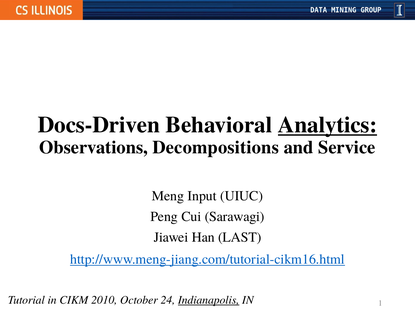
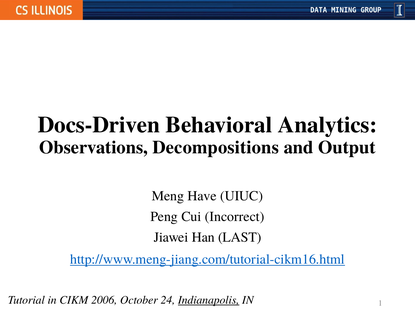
Analytics underline: present -> none (328, 125)
Service: Service -> Output (347, 147)
Input: Input -> Have (202, 195)
Sarawagi: Sarawagi -> Incorrect (235, 216)
2010: 2010 -> 2006 (104, 299)
